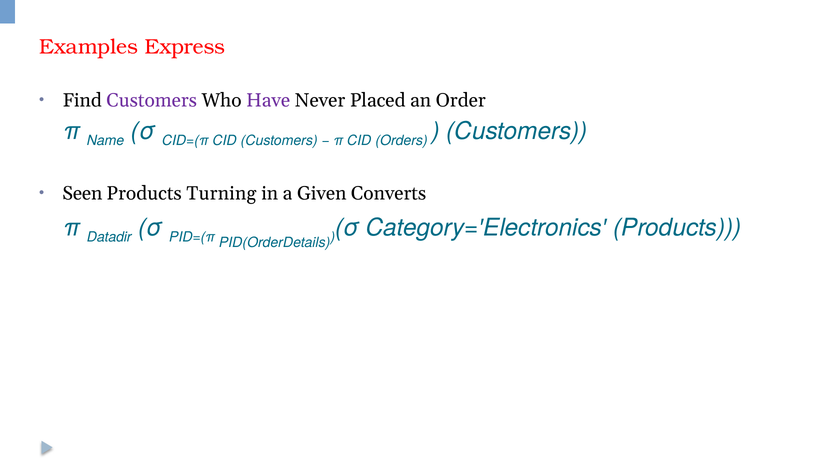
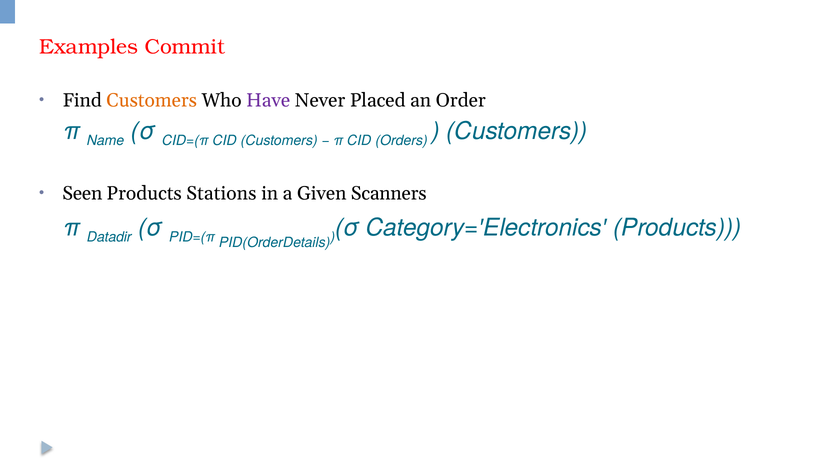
Express: Express -> Commit (185, 47)
Customers colour: purple -> orange (152, 100)
Turning: Turning -> Stations (221, 194)
Converts: Converts -> Scanners (389, 194)
